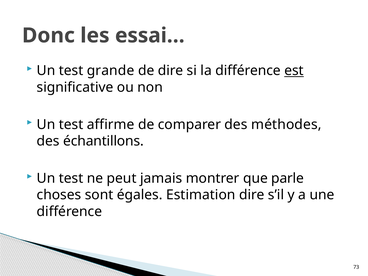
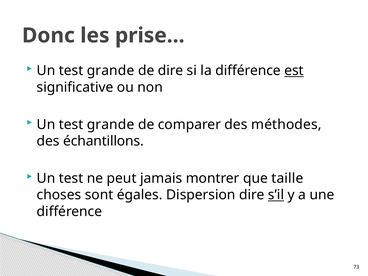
essai…: essai… -> prise… (150, 36)
affirme: affirme -> grande (111, 124)
parle: parle -> taille (287, 178)
Estimation: Estimation -> Dispersion (201, 195)
s’il underline: none -> present (276, 195)
